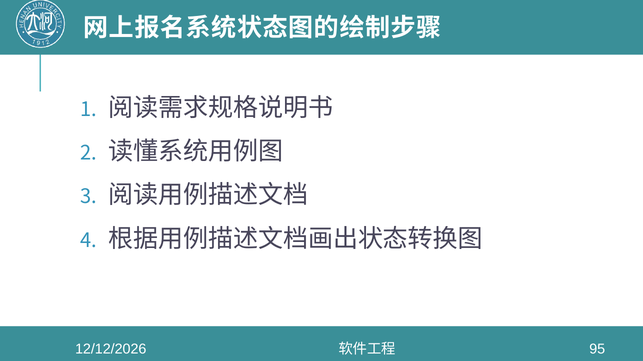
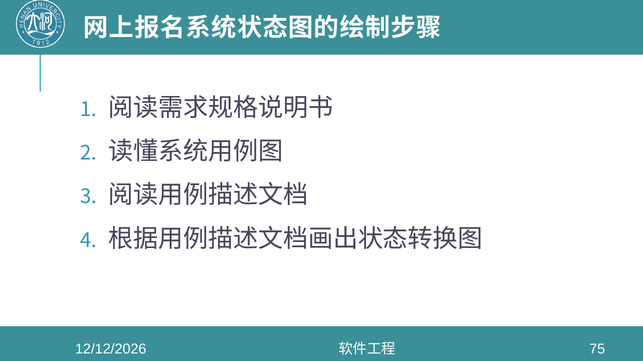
95: 95 -> 75 (597, 349)
